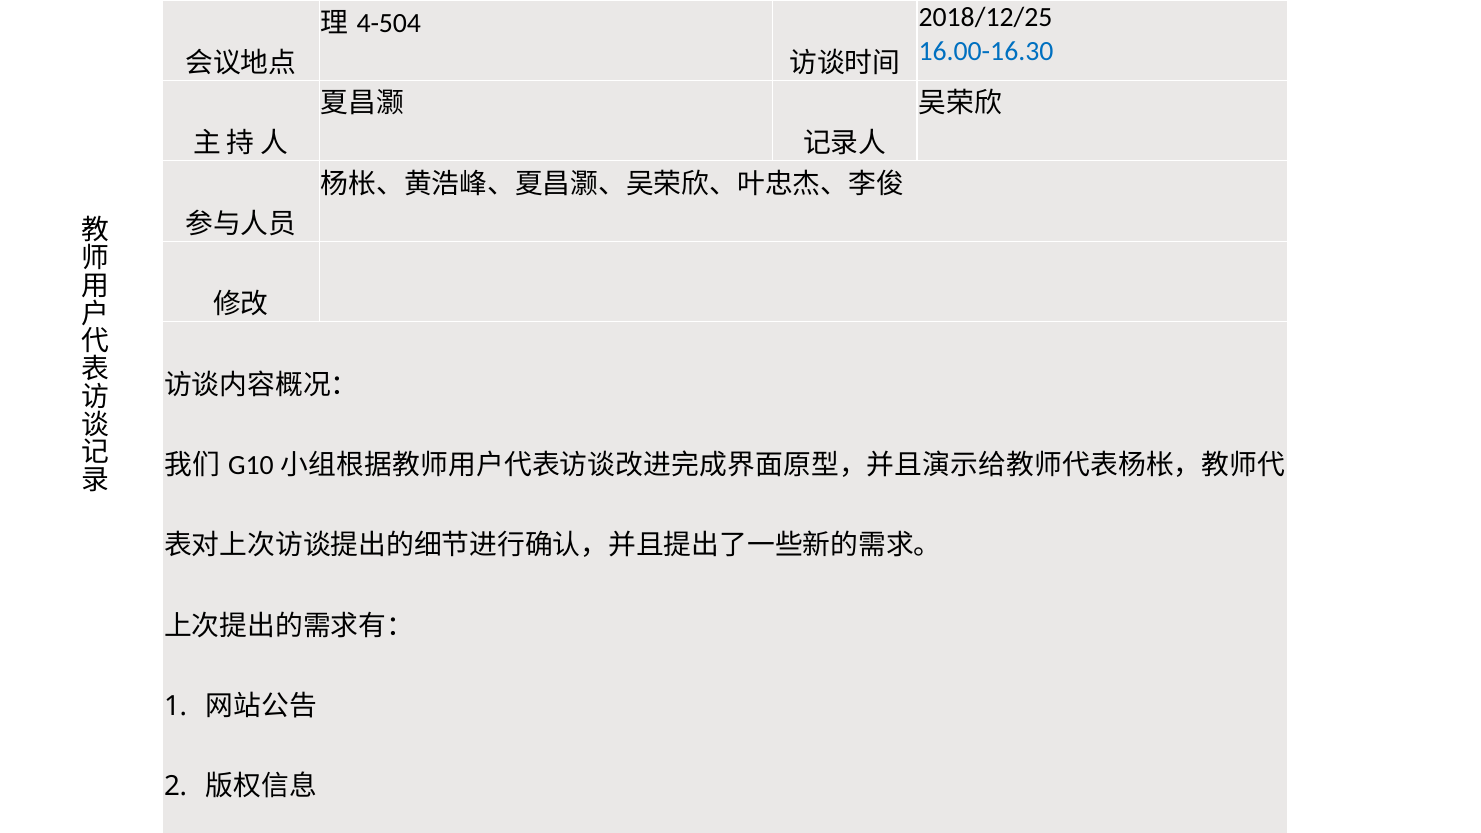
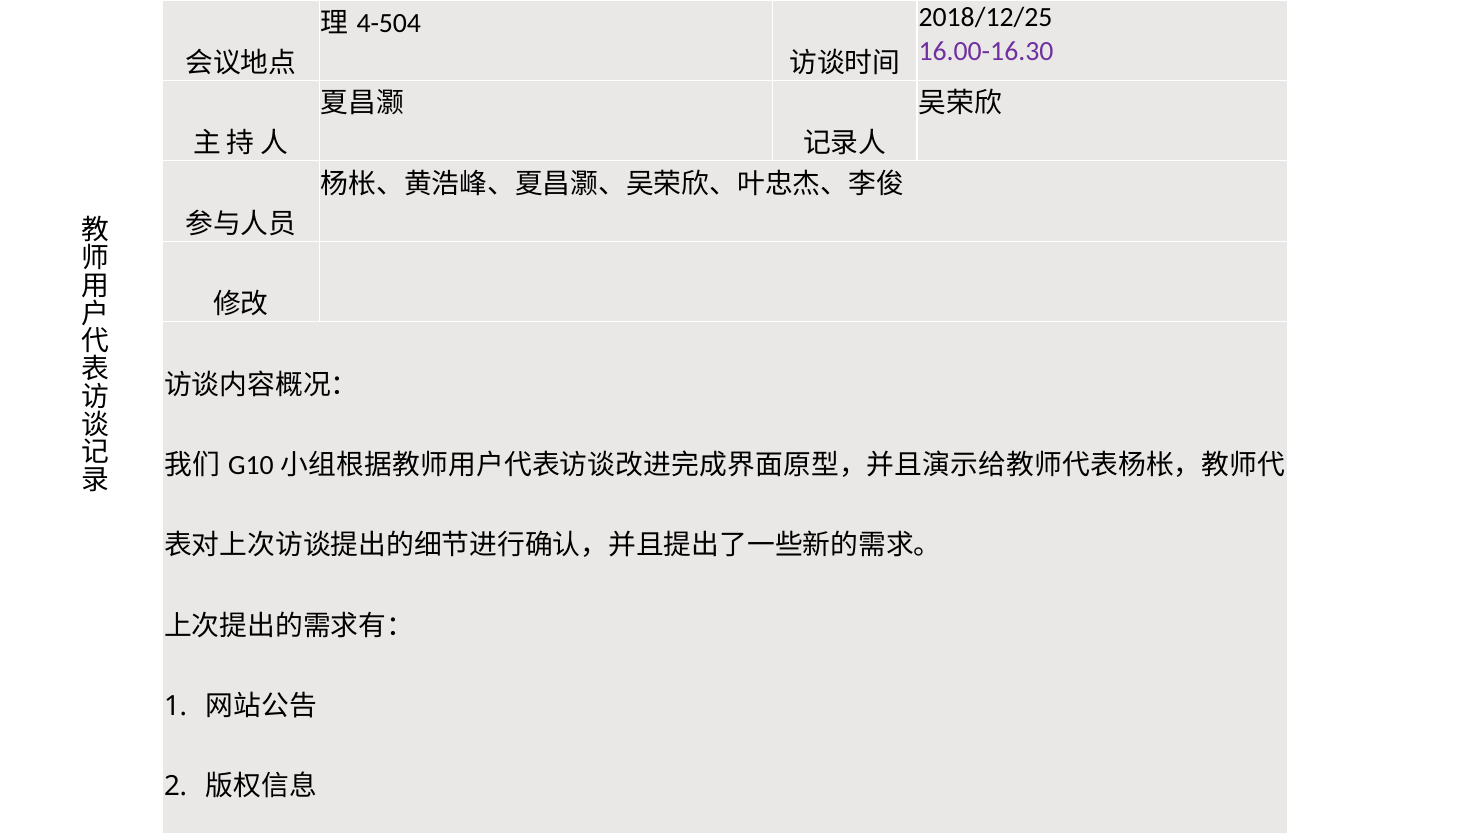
16.00-16.30 colour: blue -> purple (986, 51)
